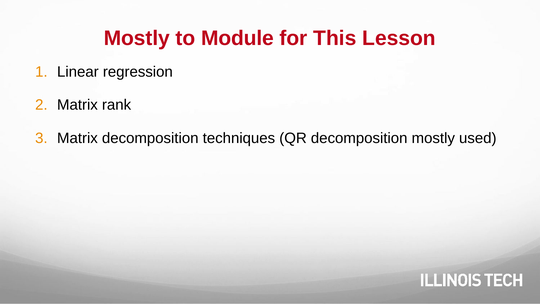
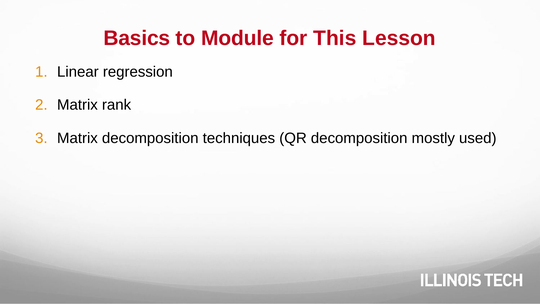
Mostly: Mostly -> Basics (137, 38)
